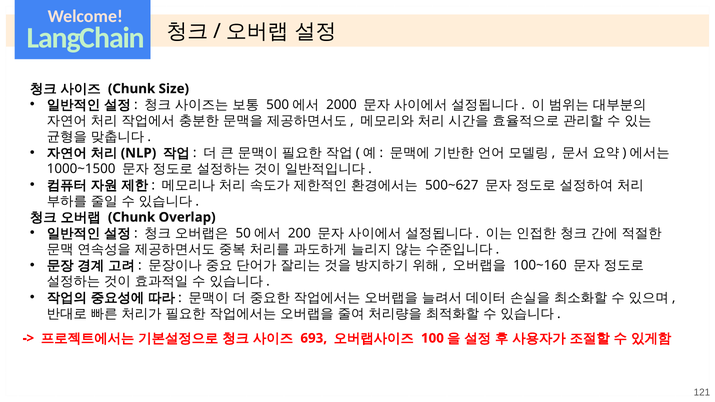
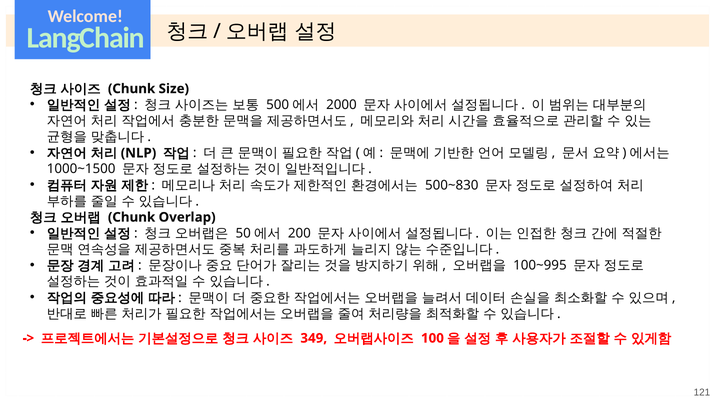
500~627: 500~627 -> 500~830 (452, 185)
100~160: 100~160 -> 100~995 (540, 266)
693: 693 -> 349 (314, 338)
